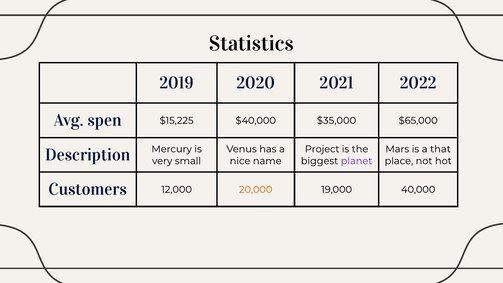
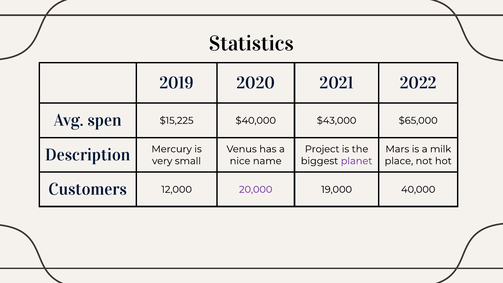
$35,000: $35,000 -> $43,000 (337, 121)
that: that -> milk (441, 149)
20,000 colour: orange -> purple (256, 189)
